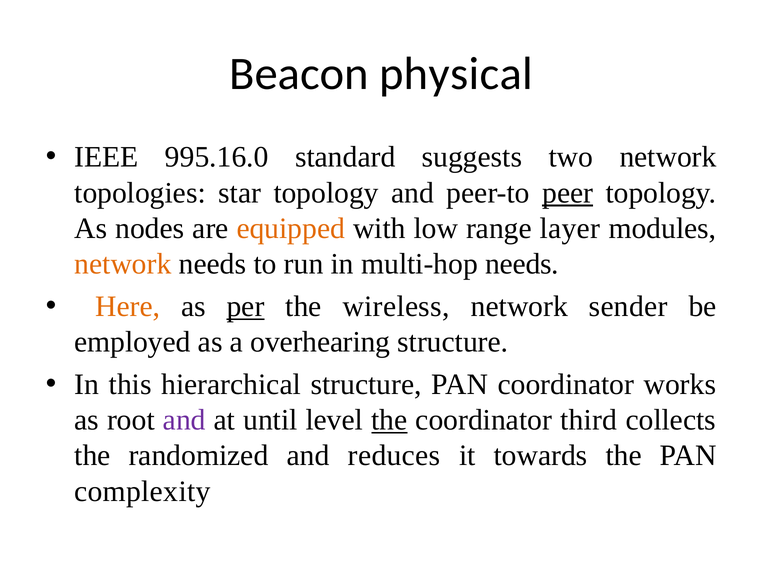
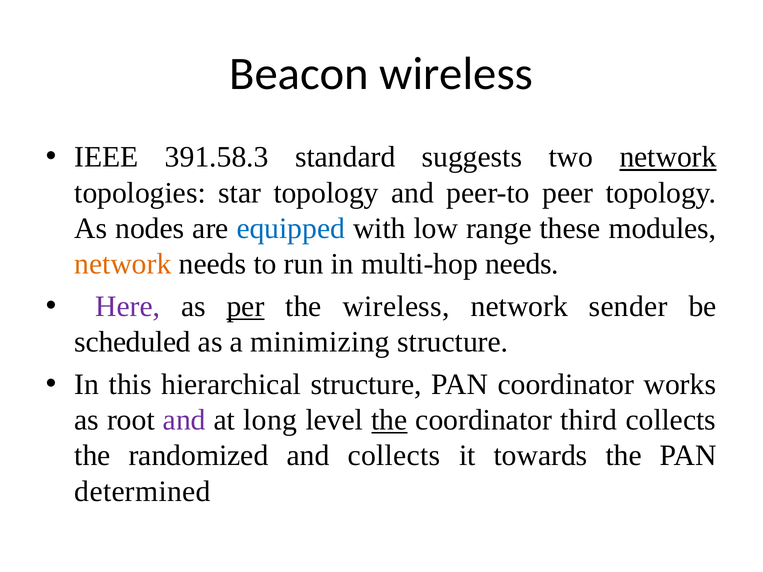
Beacon physical: physical -> wireless (456, 74)
995.16.0: 995.16.0 -> 391.58.3 (217, 157)
network underline: none -> present (668, 157)
peer underline: present -> none (568, 193)
equipped colour: orange -> blue (291, 228)
layer: layer -> these (570, 228)
Here colour: orange -> purple (128, 307)
employed: employed -> scheduled (133, 342)
overhearing: overhearing -> minimizing (320, 342)
until: until -> long (270, 420)
and reduces: reduces -> collects (394, 456)
complexity: complexity -> determined (142, 491)
